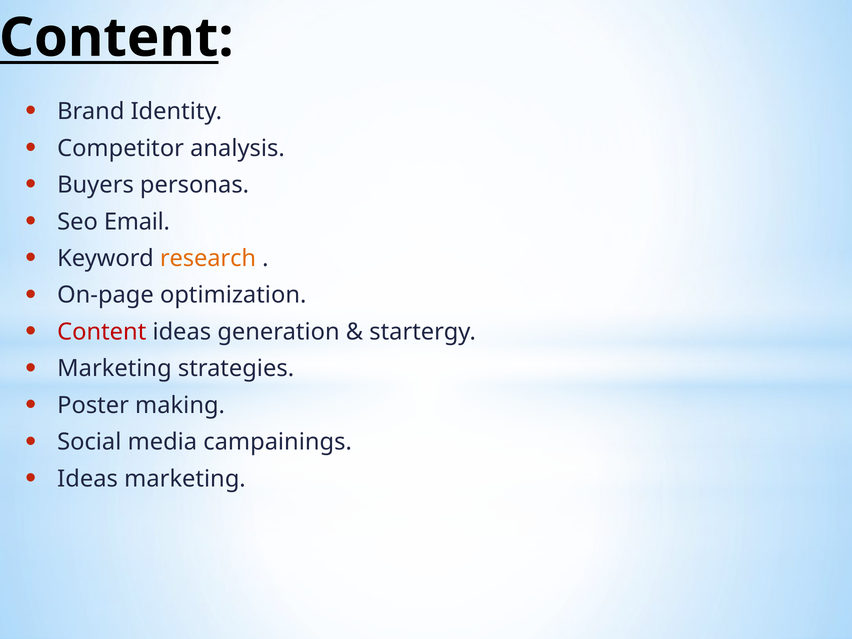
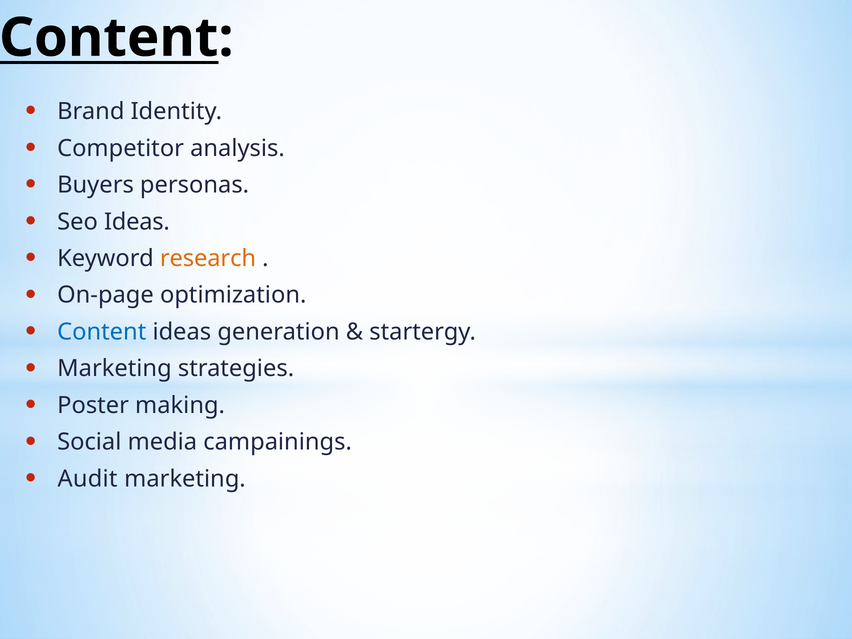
Seo Email: Email -> Ideas (137, 222)
Content colour: red -> blue (102, 332)
Ideas: Ideas -> Audit (87, 479)
